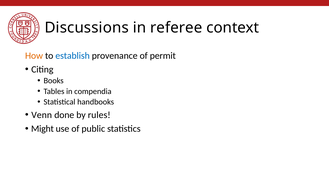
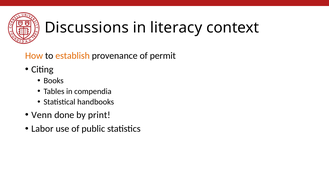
referee: referee -> literacy (176, 28)
establish colour: blue -> orange (73, 56)
rules: rules -> print (99, 115)
Might: Might -> Labor (42, 129)
